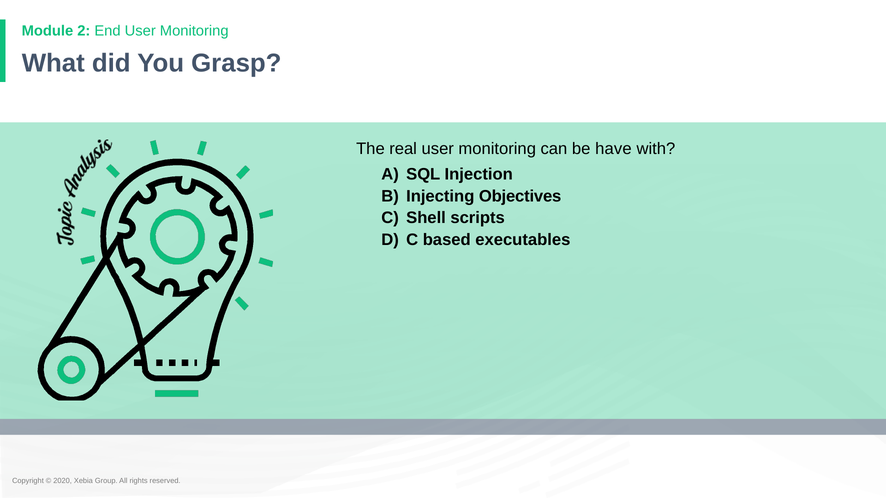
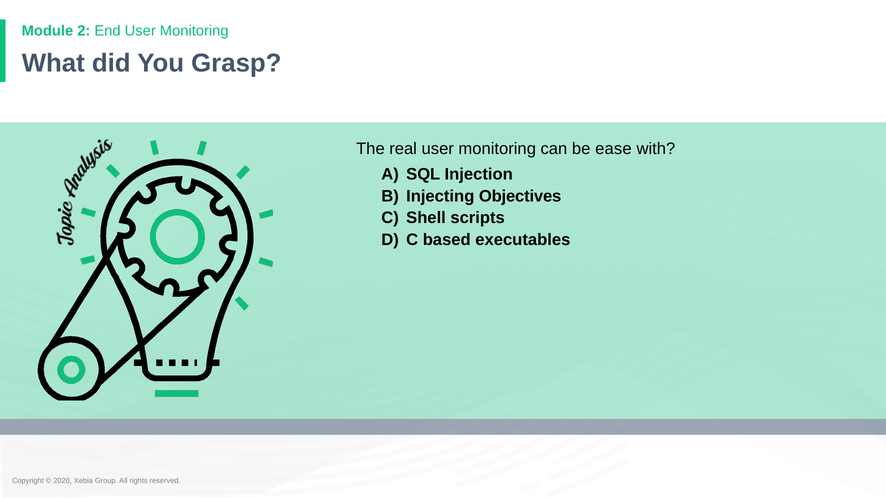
have: have -> ease (613, 149)
